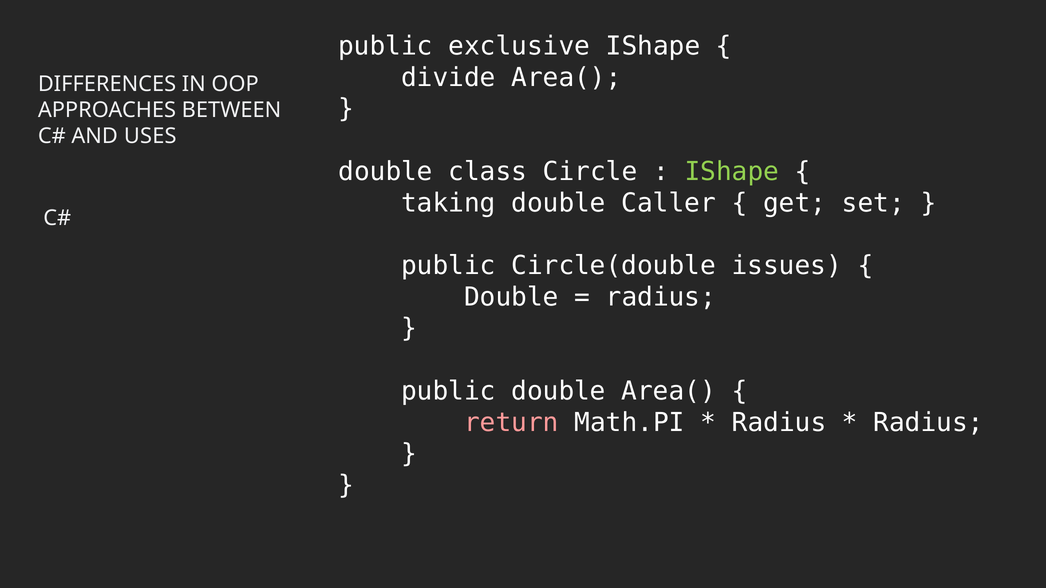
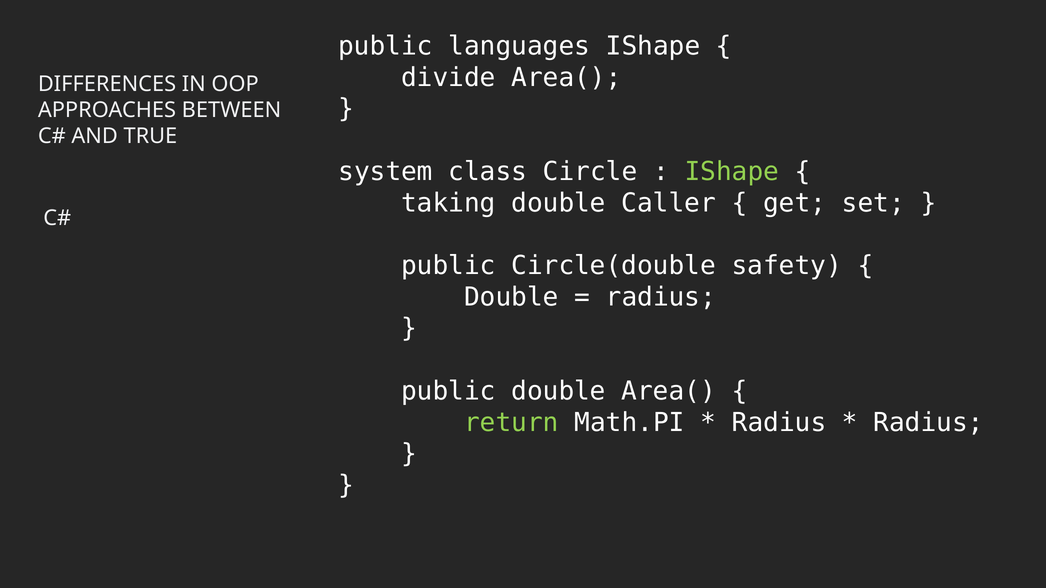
exclusive: exclusive -> languages (519, 46)
USES: USES -> TRUE (150, 136)
double: double -> system (386, 172)
issues: issues -> safety (787, 266)
return colour: pink -> light green (511, 423)
